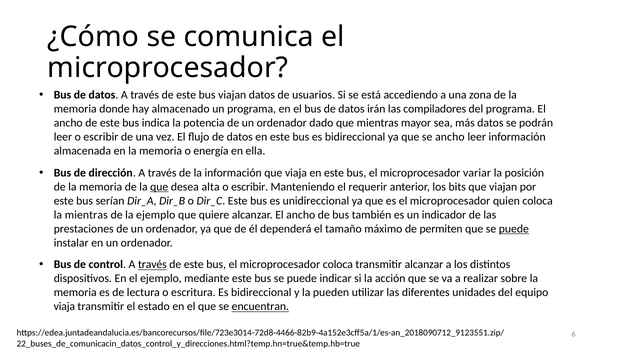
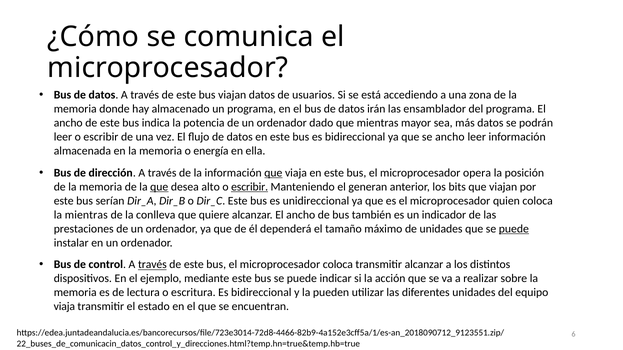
compiladores: compiladores -> ensamblador (435, 109)
que underline: none -> present (273, 173)
variar: variar -> opera (477, 173)
alta: alta -> alto (211, 187)
escribir underline: none -> present (250, 187)
requerir: requerir -> generan (368, 187)
la ejemplo: ejemplo -> conlleva (156, 215)
de permiten: permiten -> unidades (441, 229)
encuentran underline: present -> none (260, 307)
